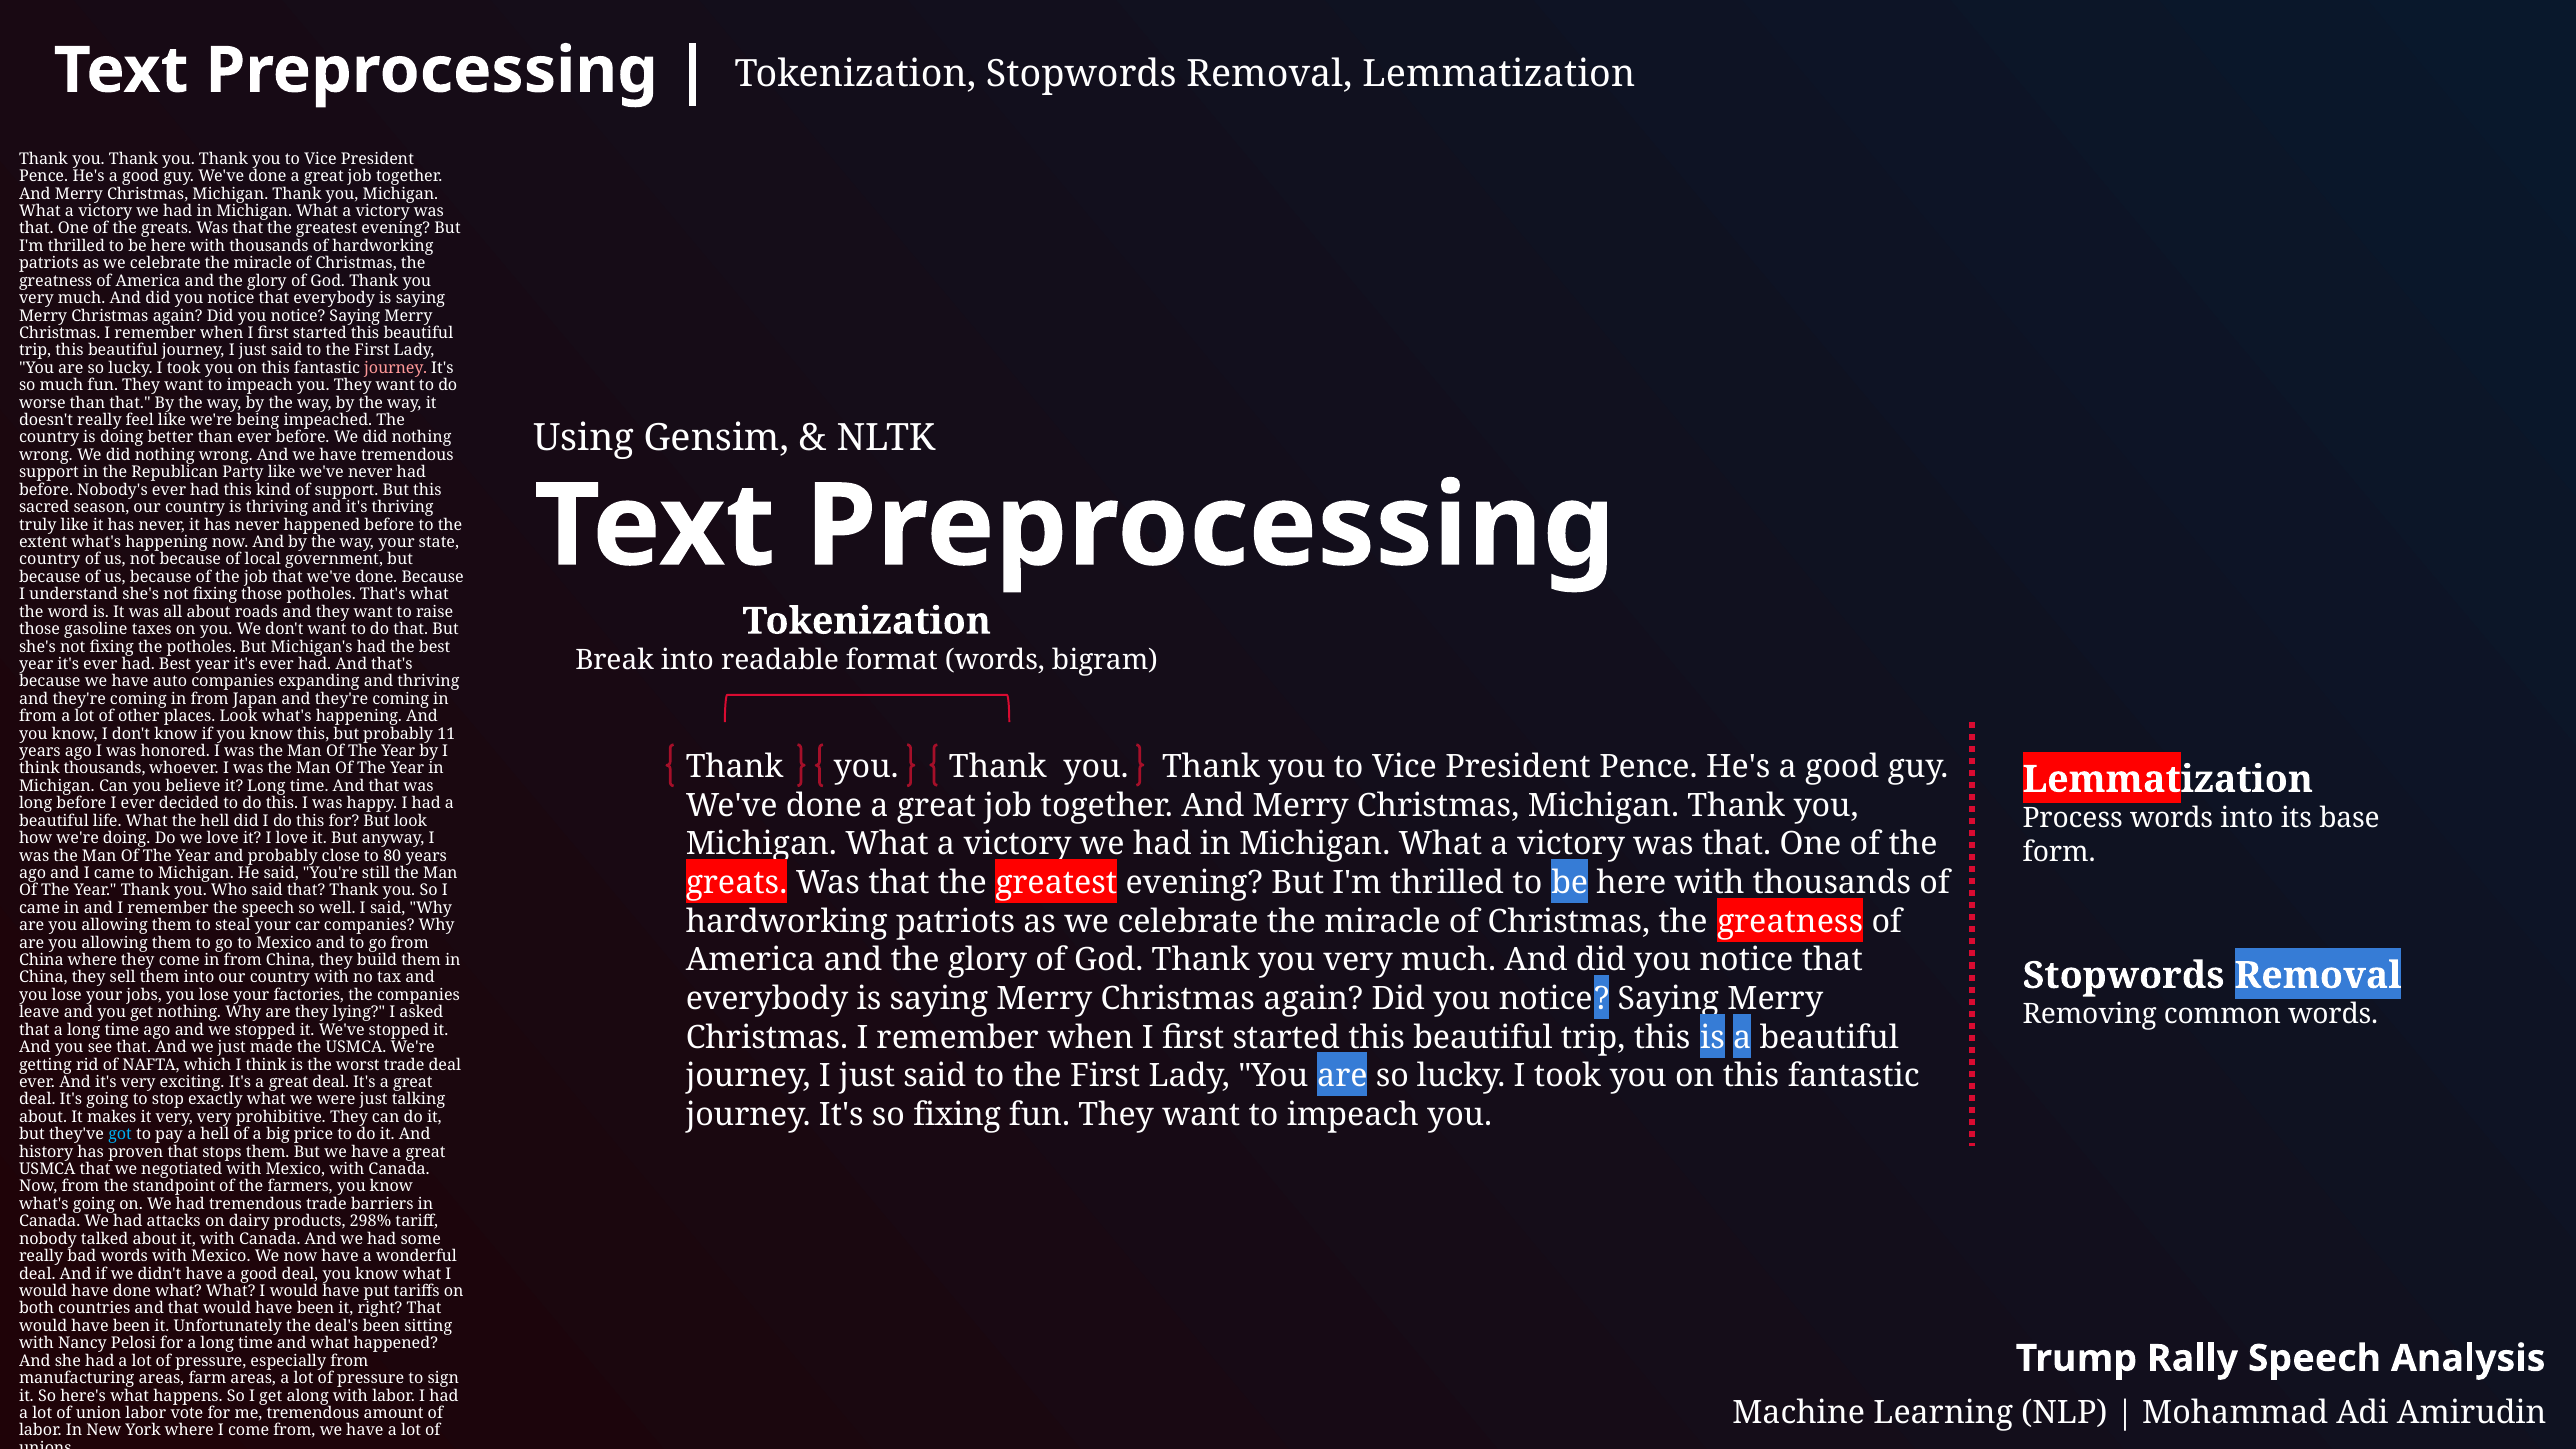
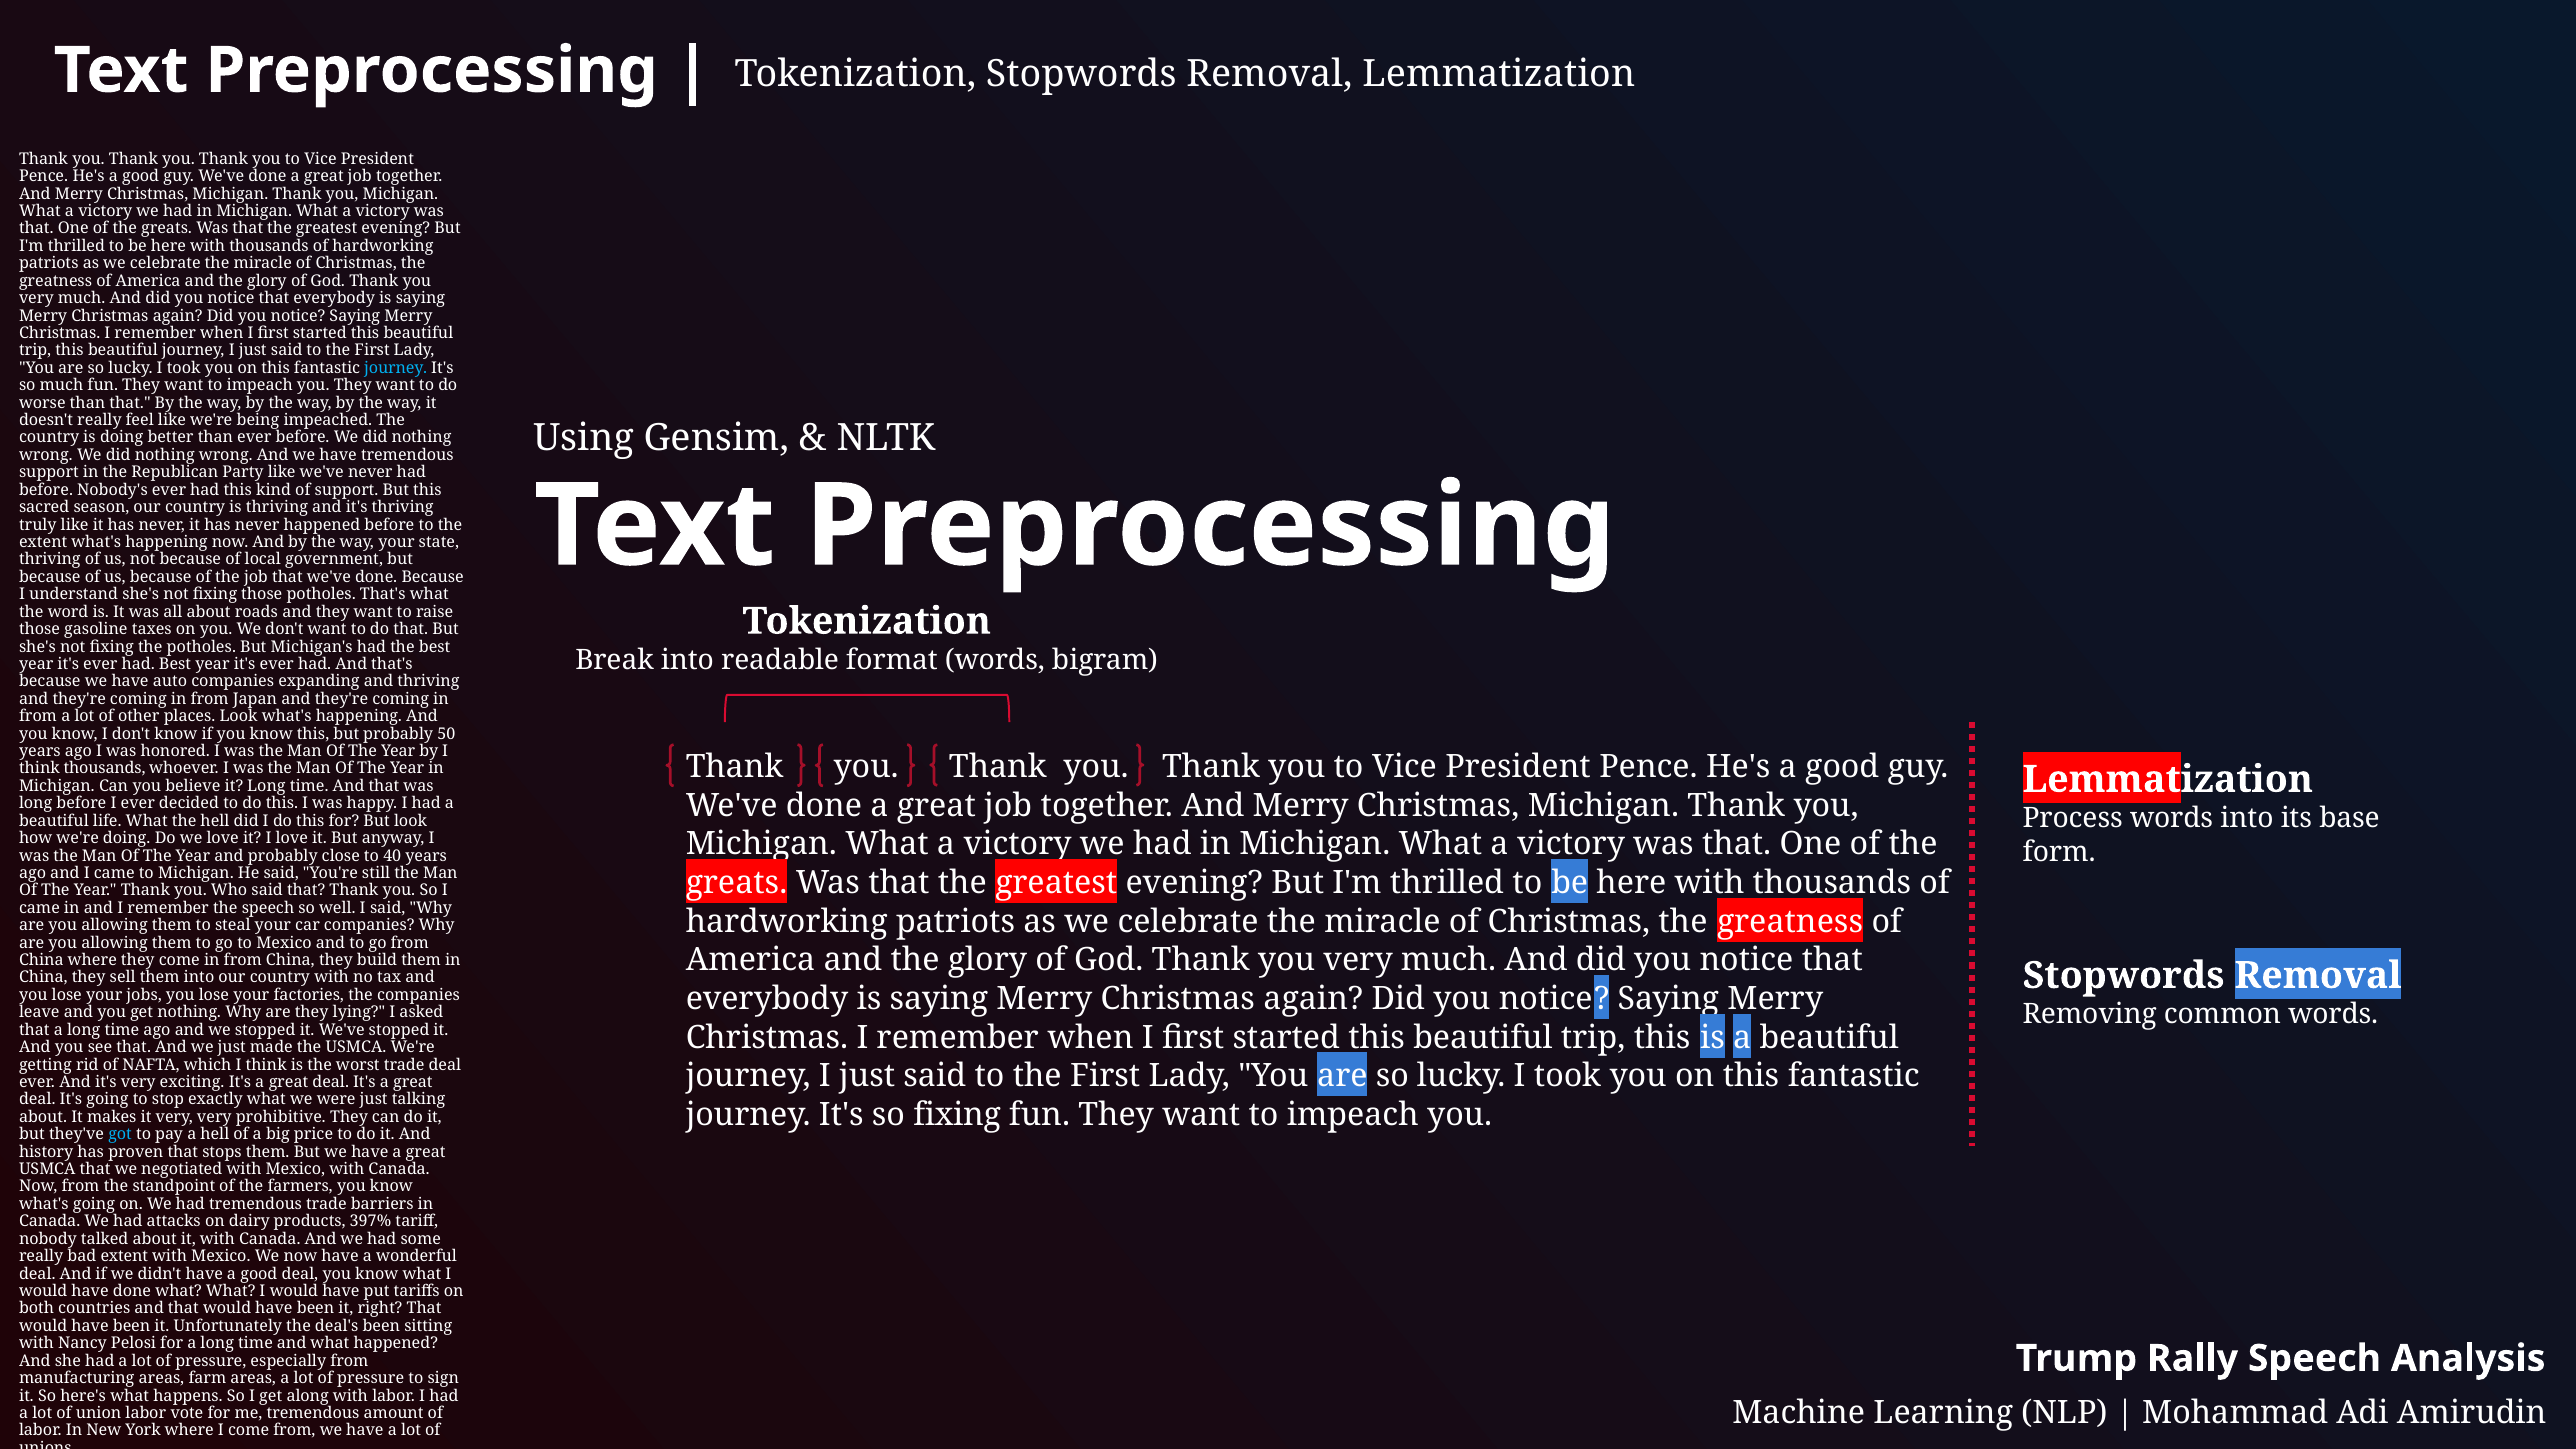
journey colour: pink -> light blue (396, 368)
country: country -> thriving (50, 560)
11: 11 -> 50 (446, 734)
80: 80 -> 40 (392, 856)
298%: 298% -> 397% (370, 1221)
bad words: words -> extent (124, 1256)
